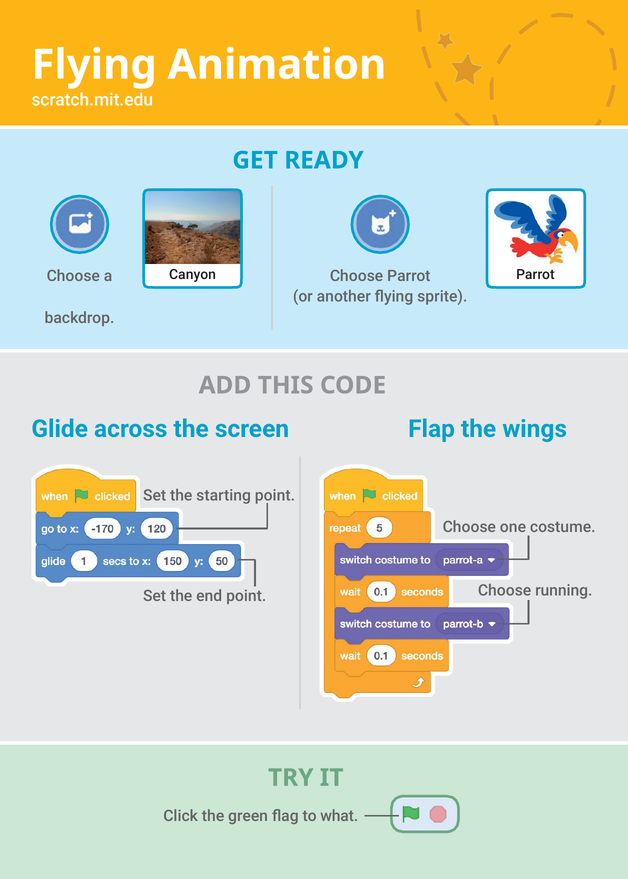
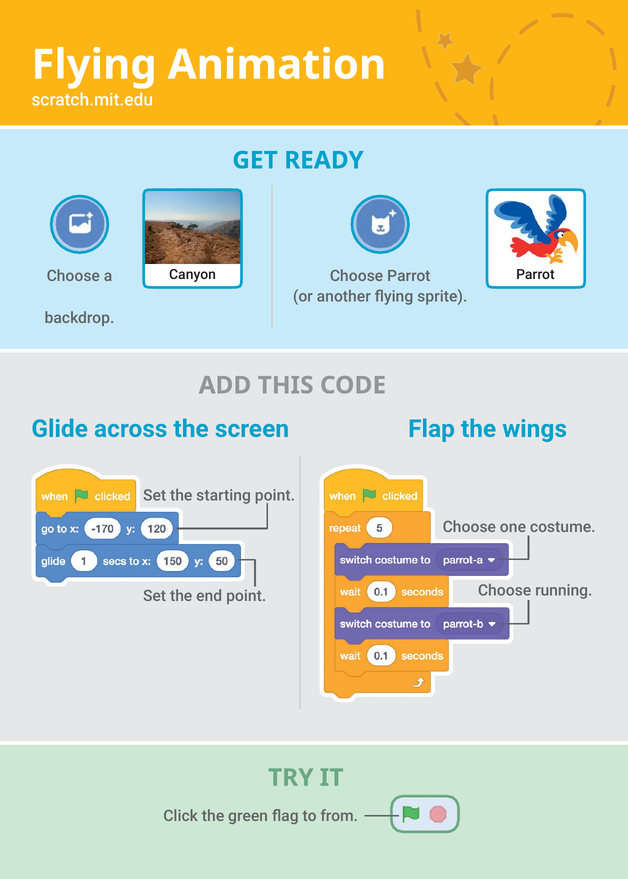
what: what -> from (339, 816)
